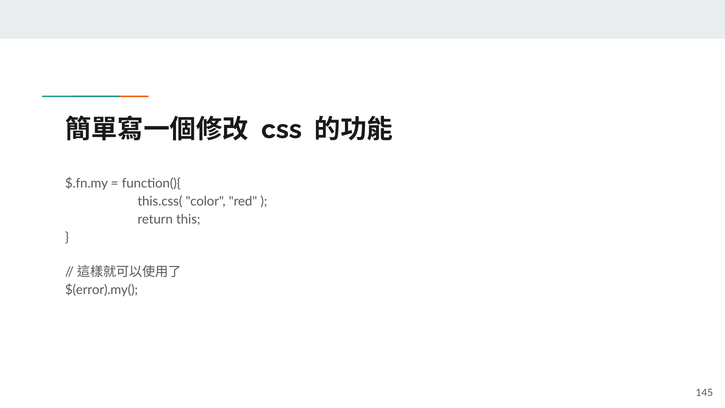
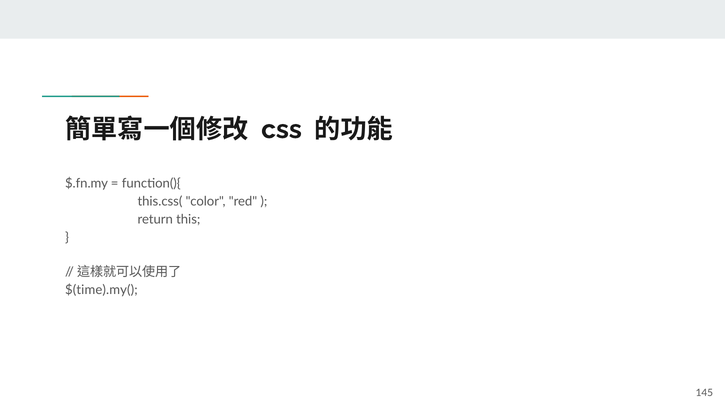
$(error).my(: $(error).my( -> $(time).my( (101, 290)
